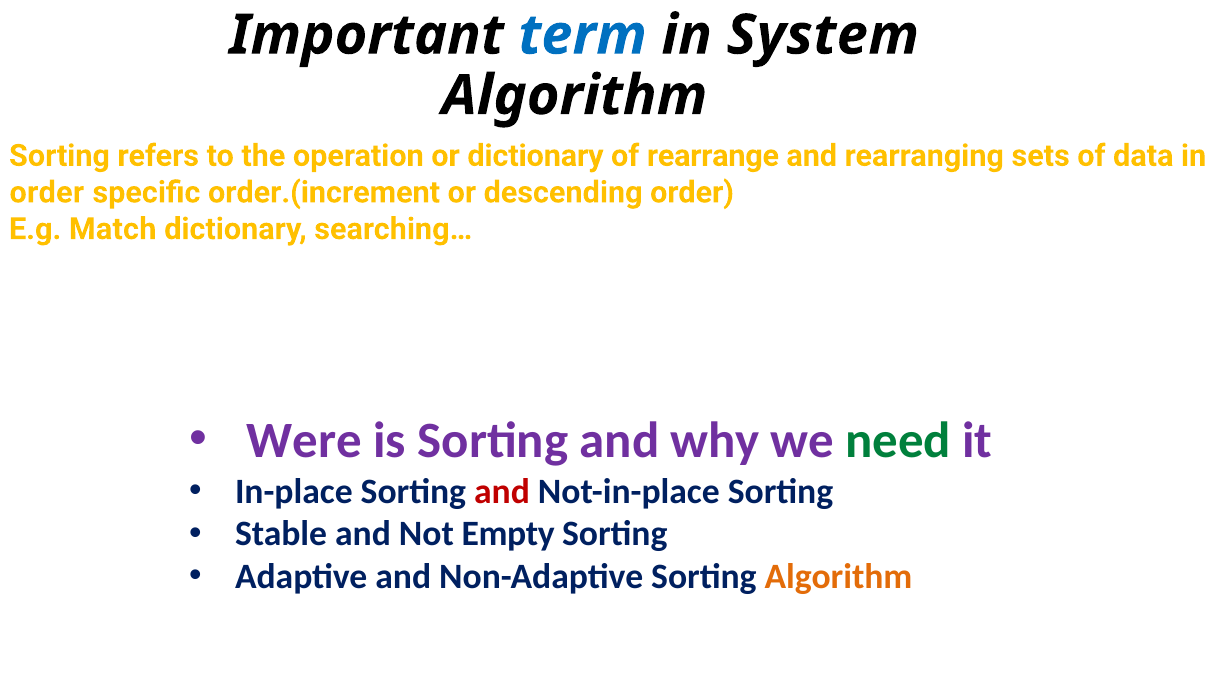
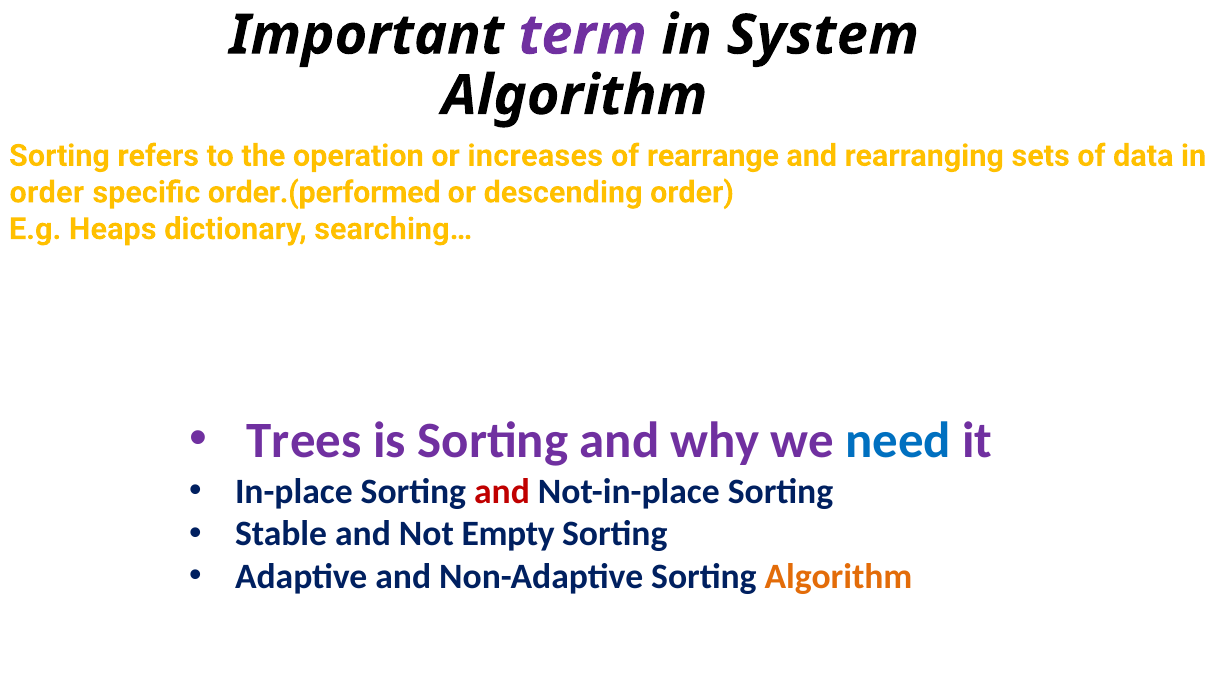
term colour: blue -> purple (583, 35)
or dictionary: dictionary -> increases (535, 156)
order.(increment: order.(increment -> order.(performed (324, 192)
Match: Match -> Heaps (113, 229)
Were: Were -> Trees (304, 441)
need colour: green -> blue (898, 441)
